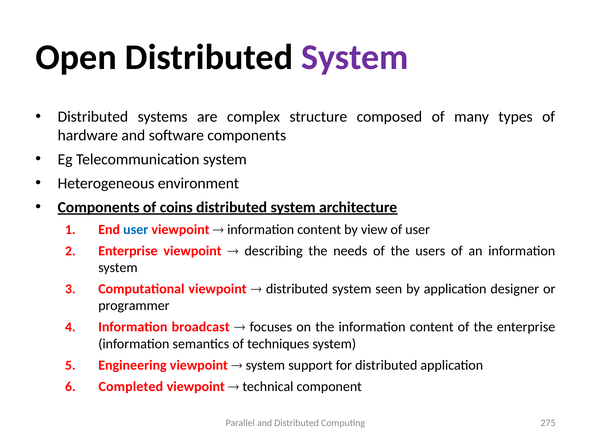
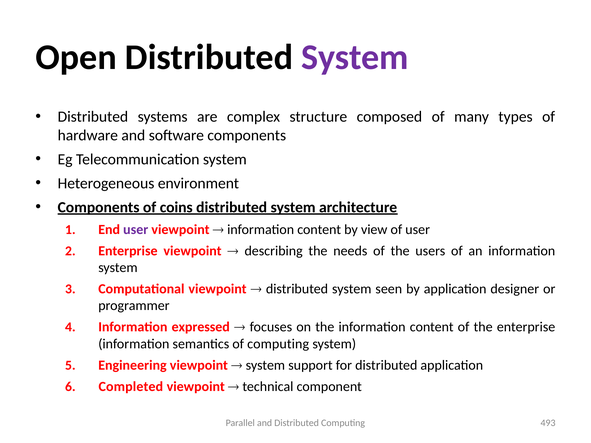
user colour: blue -> purple (136, 230)
broadcast: broadcast -> expressed (201, 327)
of techniques: techniques -> computing (278, 344)
275: 275 -> 493 (548, 423)
